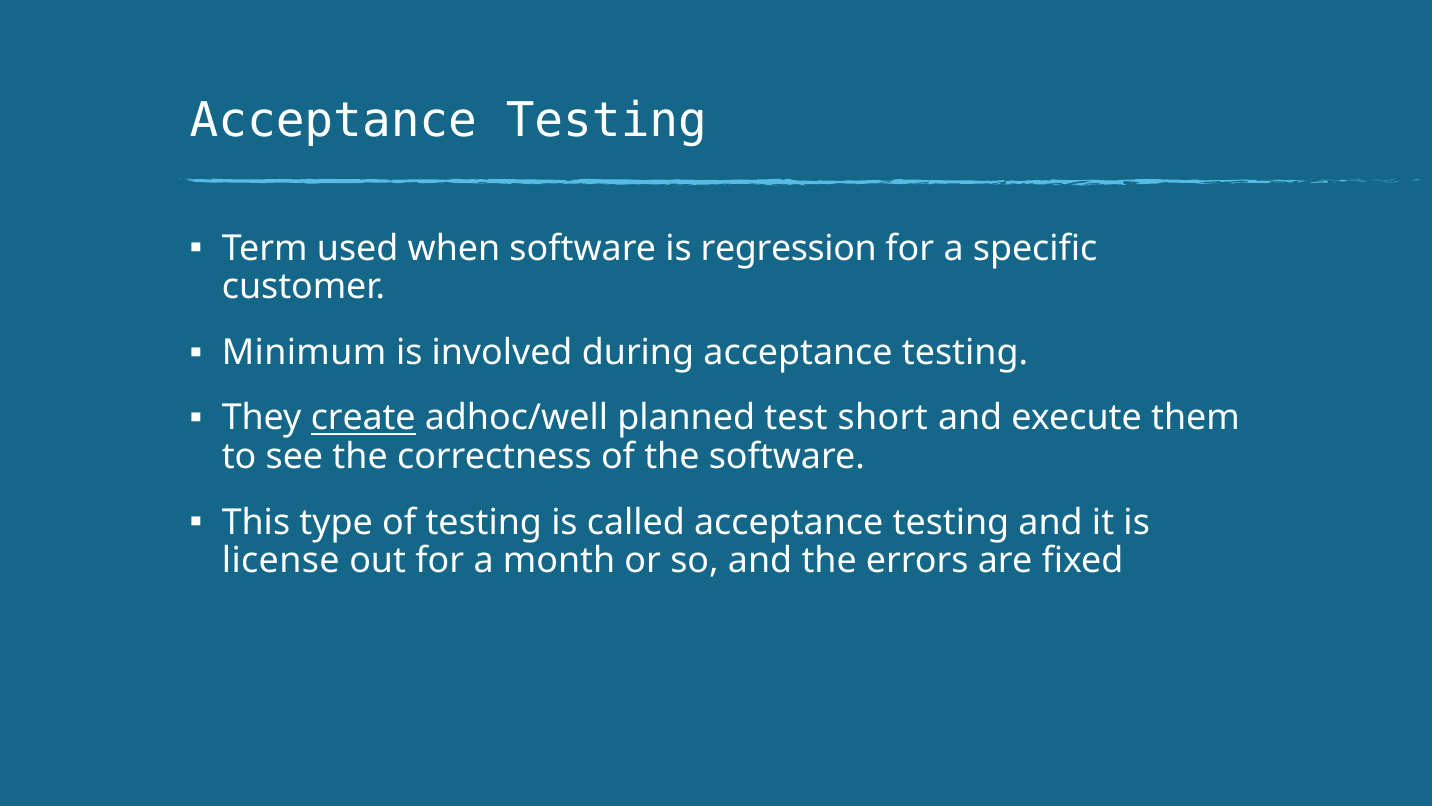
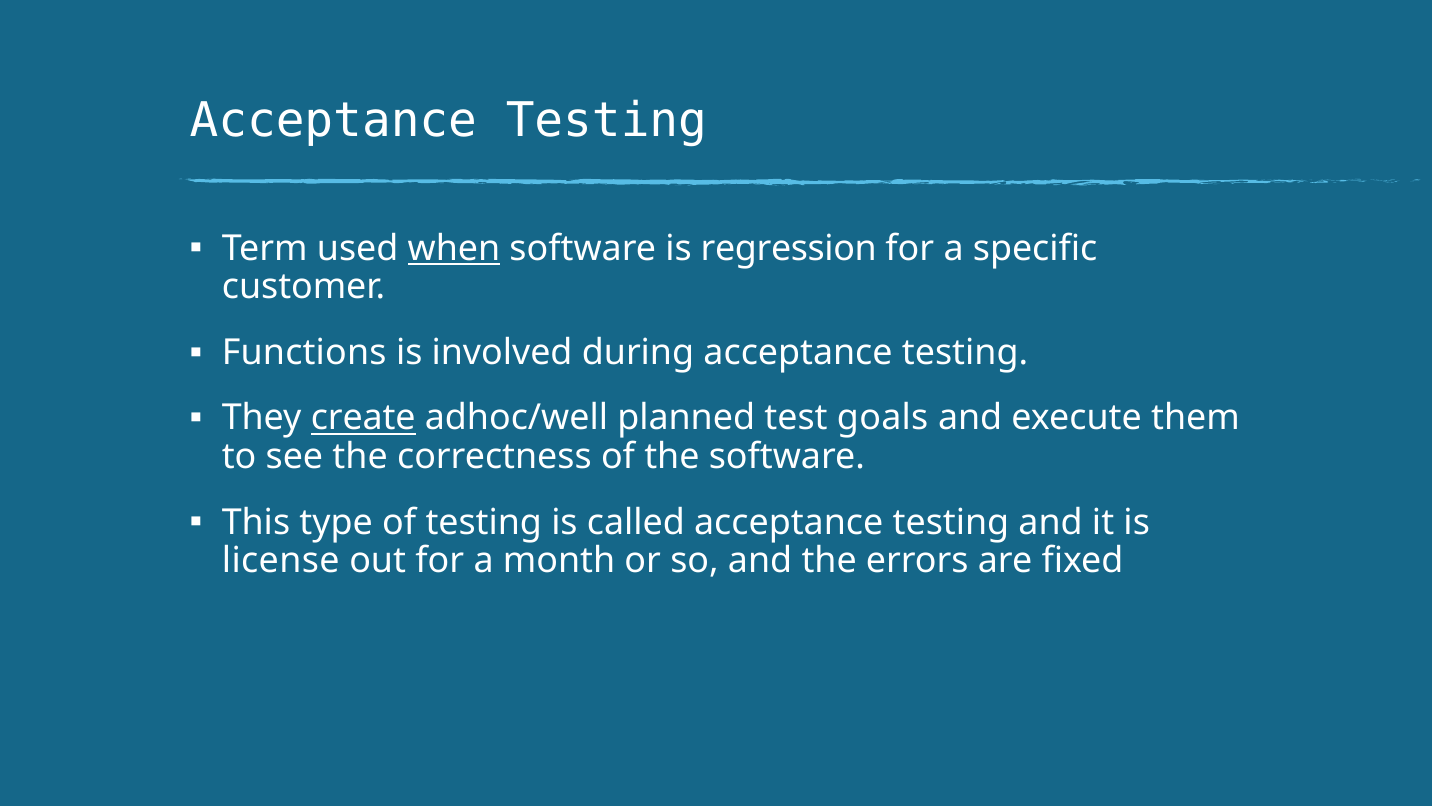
when underline: none -> present (454, 248)
Minimum: Minimum -> Functions (304, 353)
short: short -> goals (883, 418)
